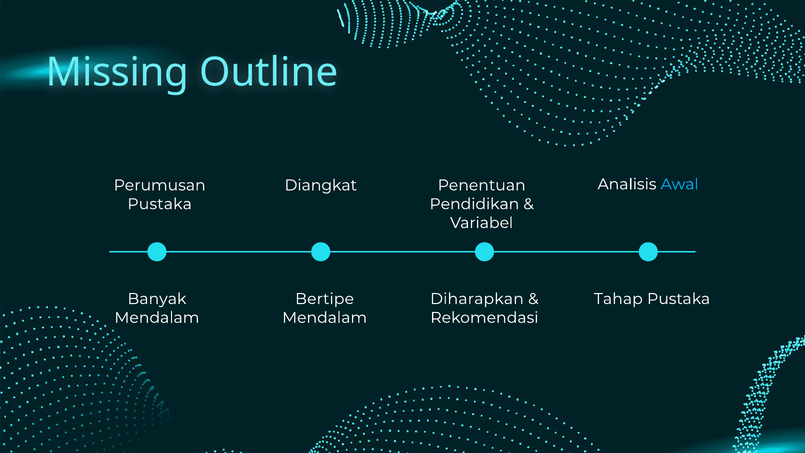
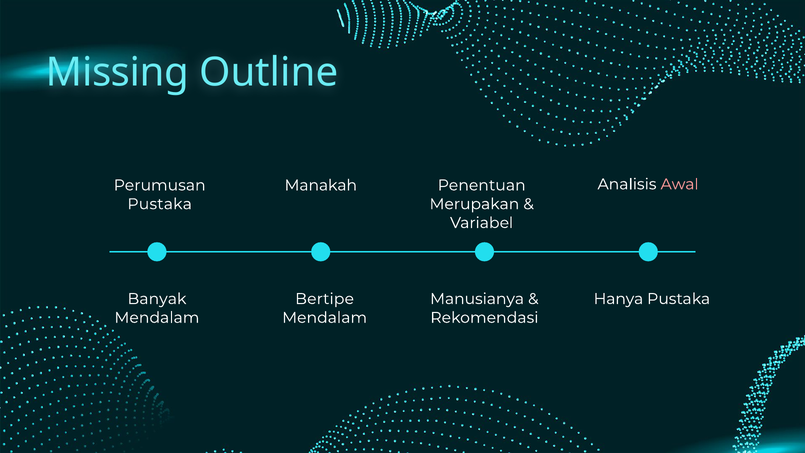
Diangkat: Diangkat -> Manakah (321, 185)
Awal colour: light blue -> pink (680, 184)
Pendidikan: Pendidikan -> Merupakan (474, 204)
Diharapkan: Diharapkan -> Manusianya (477, 299)
Tahap: Tahap -> Hanya (618, 299)
